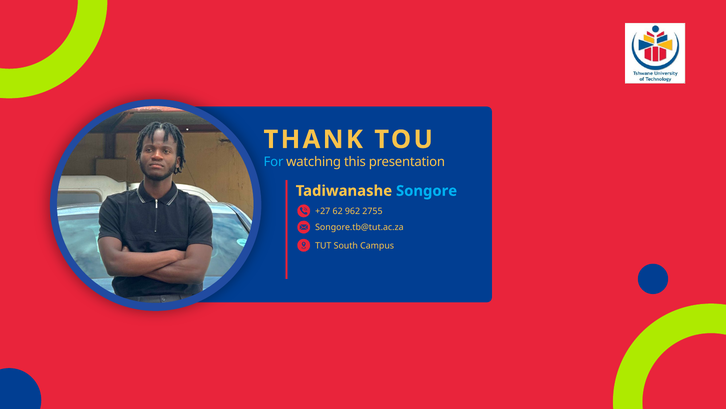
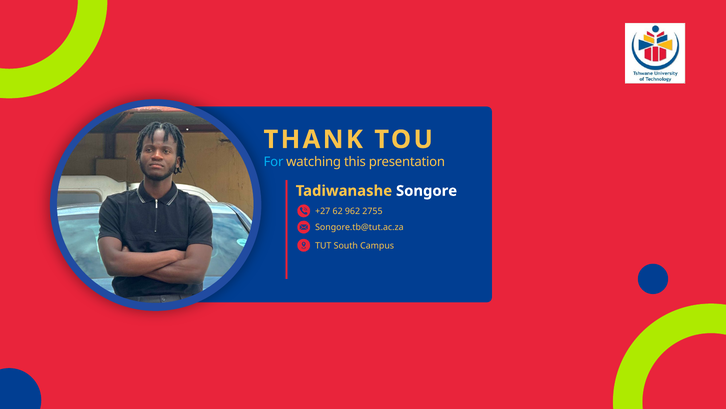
Songore colour: light blue -> white (427, 191)
